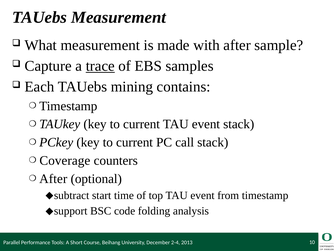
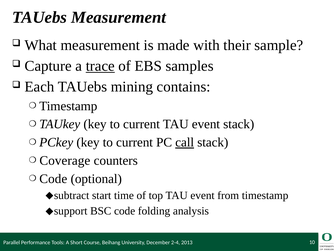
with after: after -> their (237, 45)
call underline: none -> present (185, 143)
After: After -> Code (53, 179)
